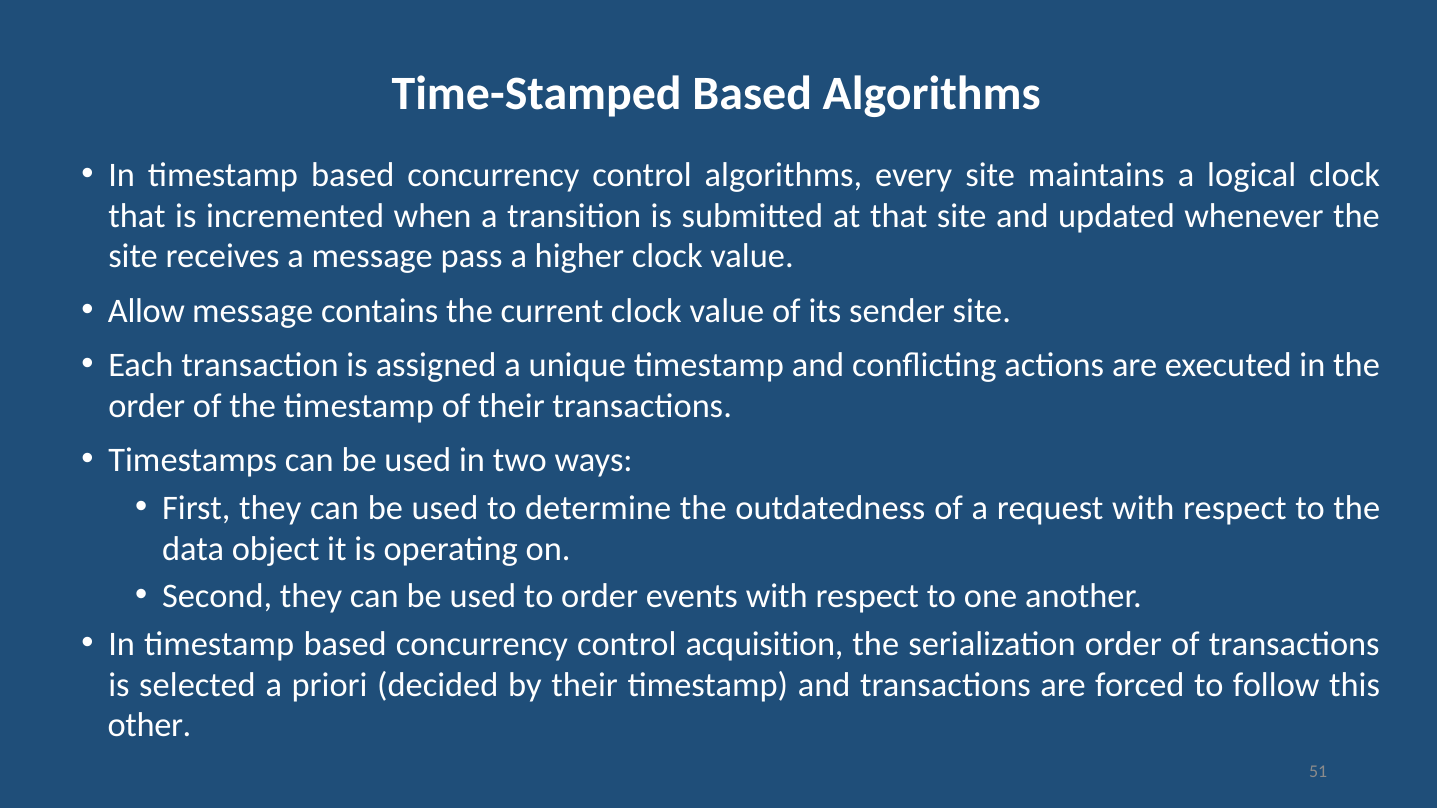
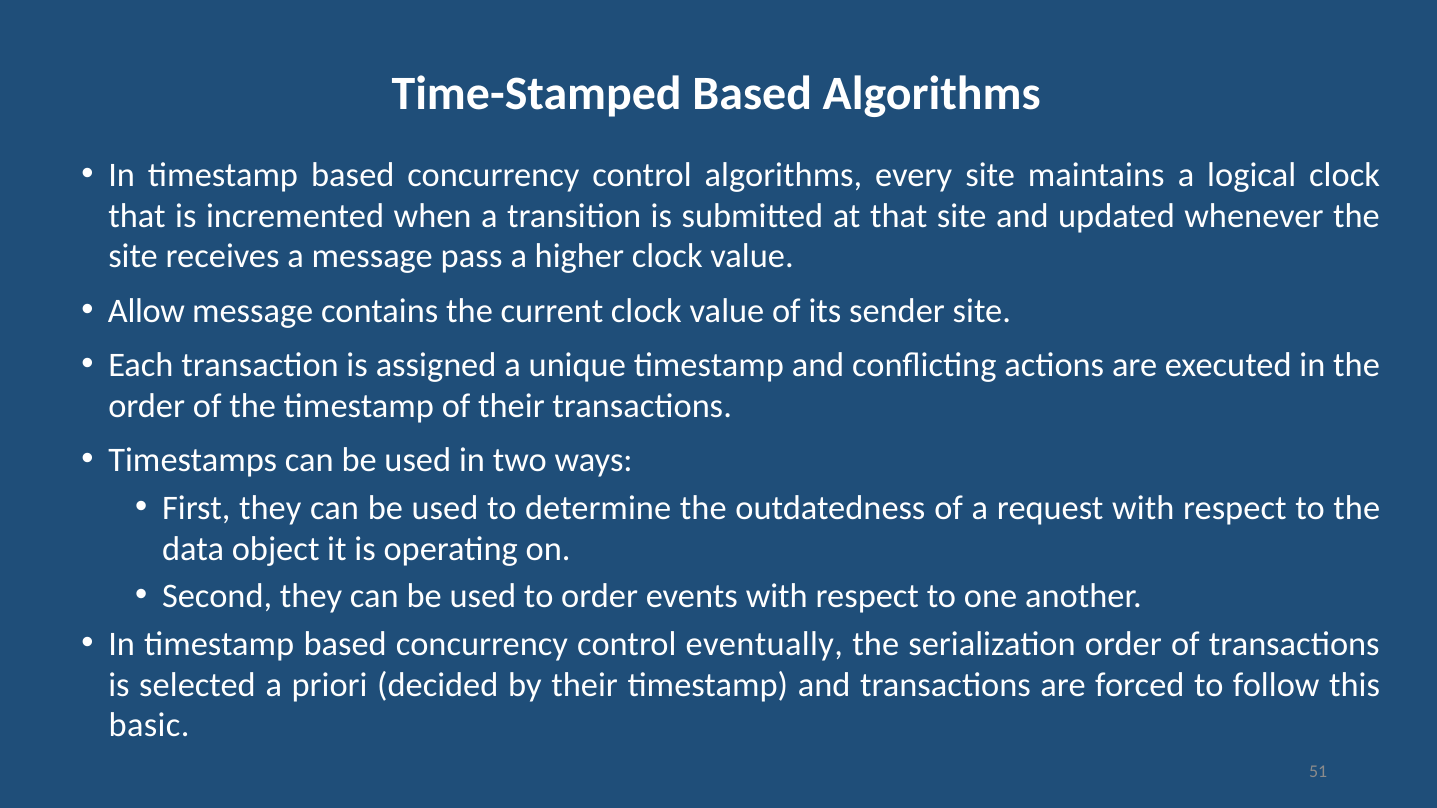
acquisition: acquisition -> eventually (764, 644)
other: other -> basic (149, 726)
